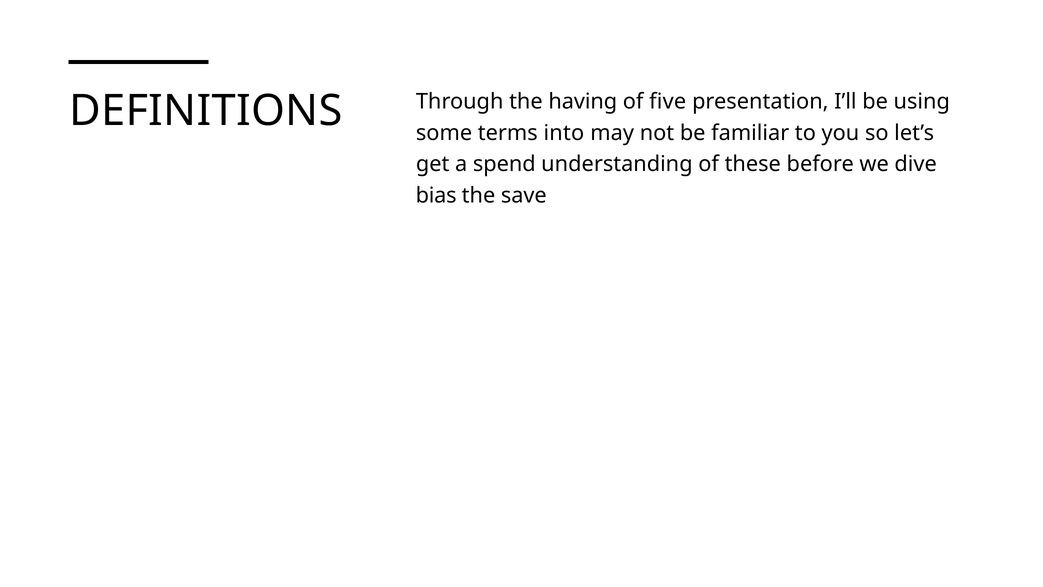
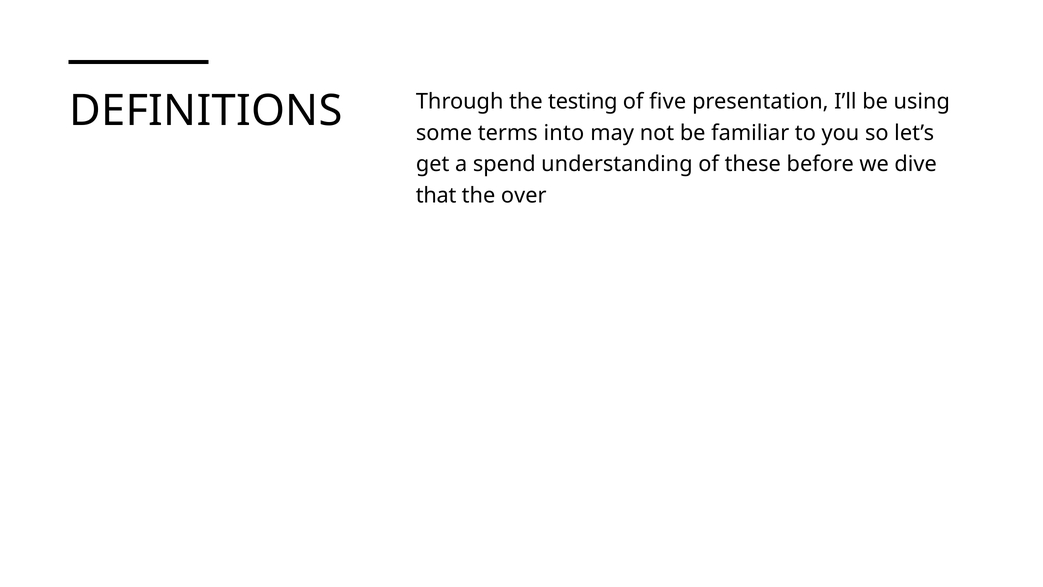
having: having -> testing (583, 101)
bias: bias -> that (436, 195)
save: save -> over (524, 195)
